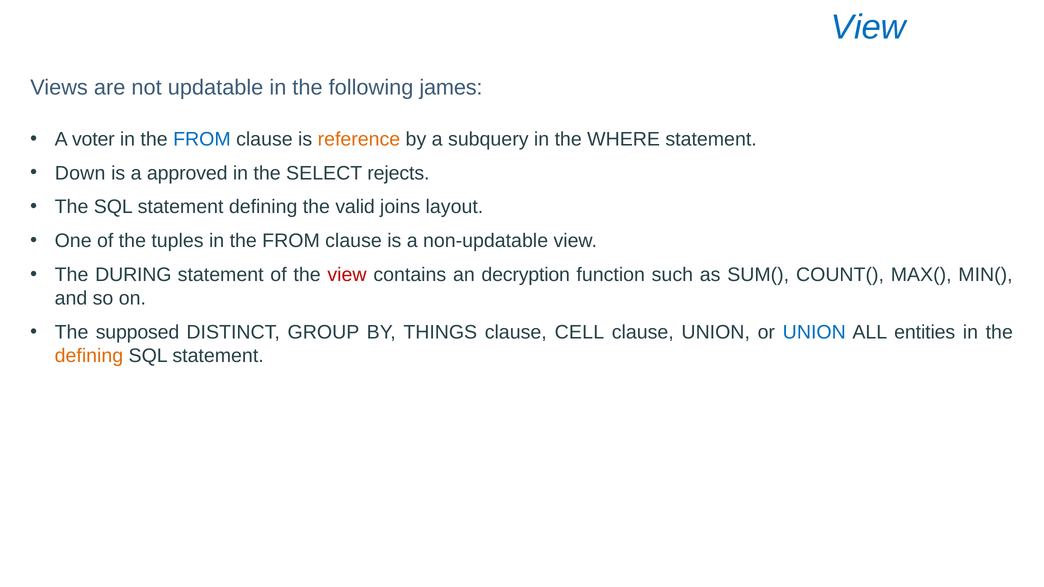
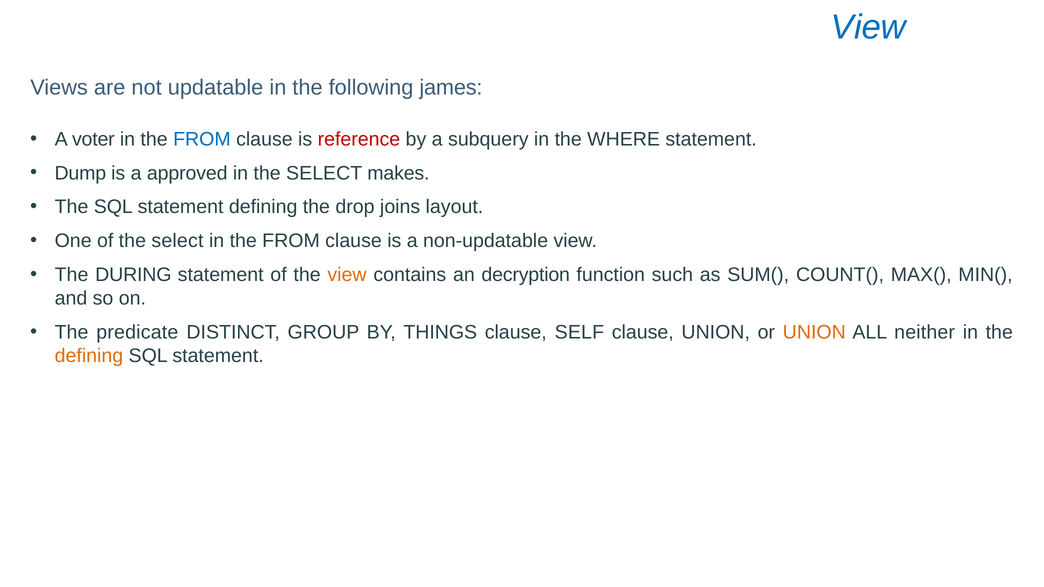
reference colour: orange -> red (359, 139)
Down: Down -> Dump (80, 173)
rejects: rejects -> makes (398, 173)
valid: valid -> drop (355, 207)
of the tuples: tuples -> select (177, 241)
view colour: red -> orange (347, 275)
supposed: supposed -> predicate (137, 332)
CELL: CELL -> SELF (579, 332)
UNION colour: blue -> orange (814, 332)
entities: entities -> neither (925, 332)
